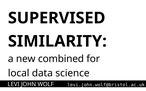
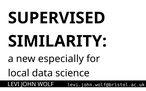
combined: combined -> especially (61, 59)
